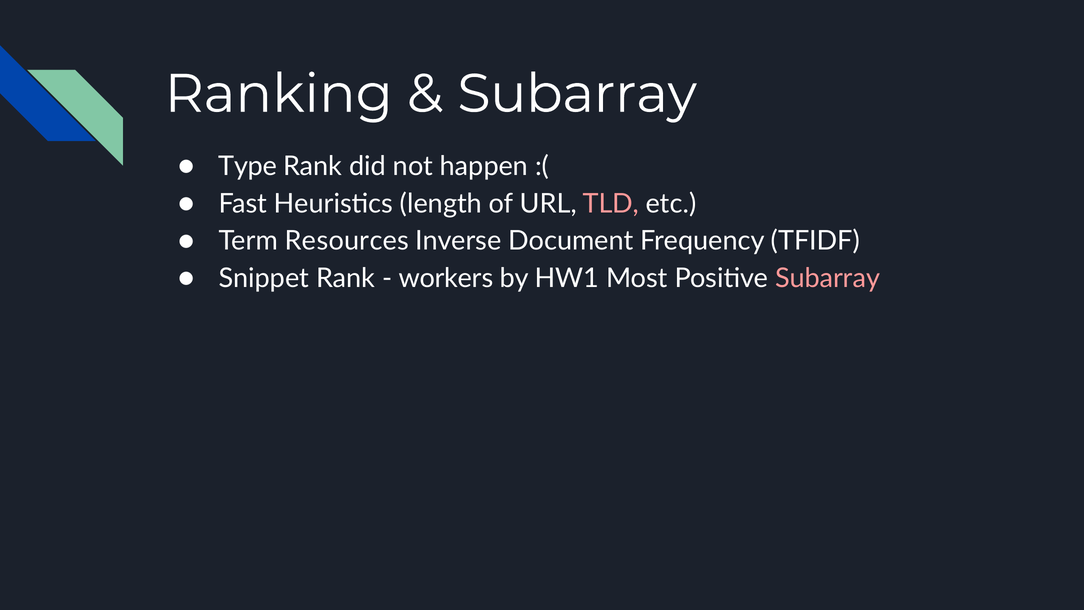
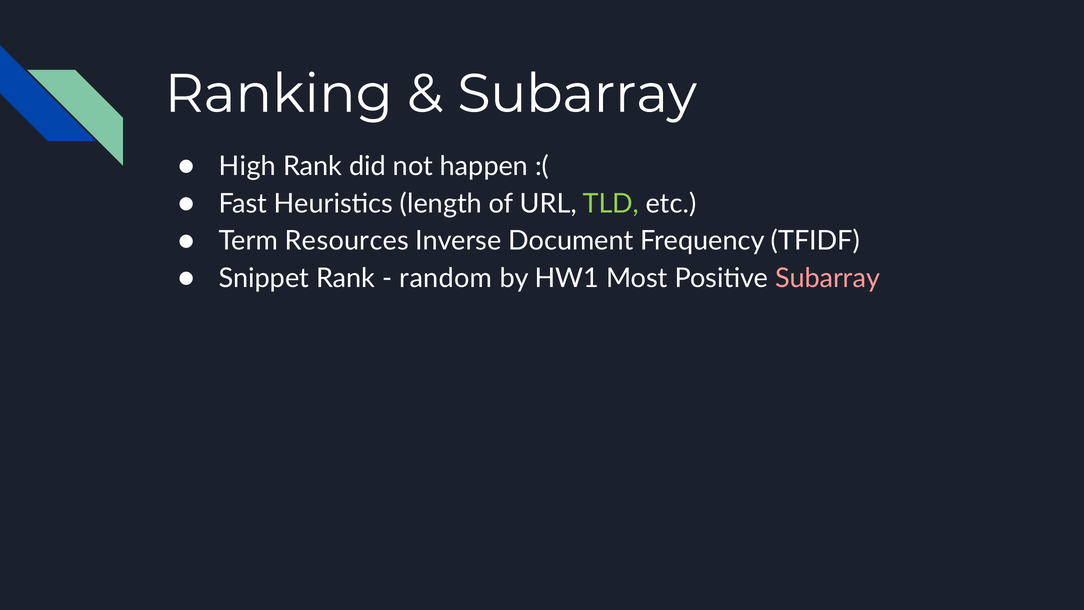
Type: Type -> High (247, 166)
TLD colour: pink -> light green (611, 204)
workers: workers -> random (446, 278)
